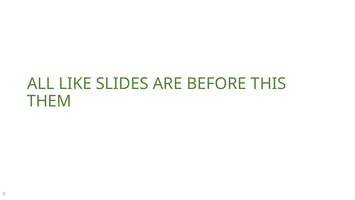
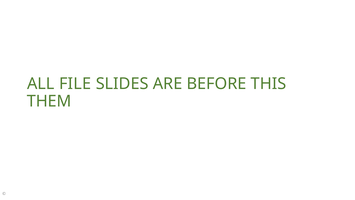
LIKE: LIKE -> FILE (75, 84)
